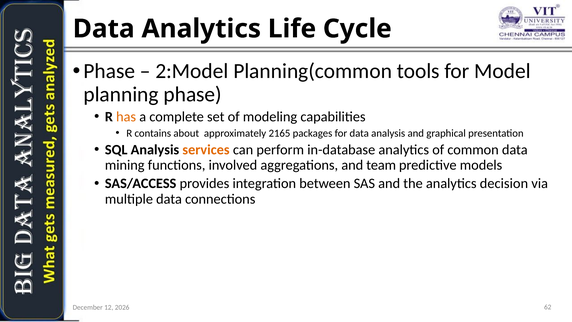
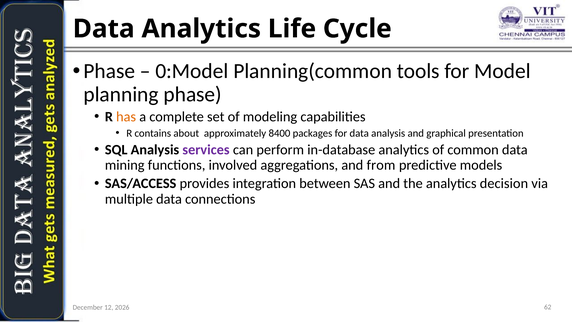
2:Model: 2:Model -> 0:Model (192, 71)
2165: 2165 -> 8400 (279, 133)
services colour: orange -> purple (206, 150)
team: team -> from (381, 165)
